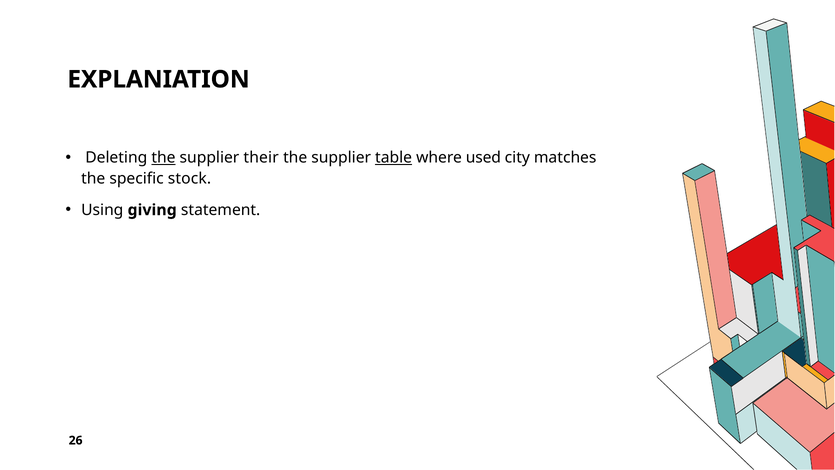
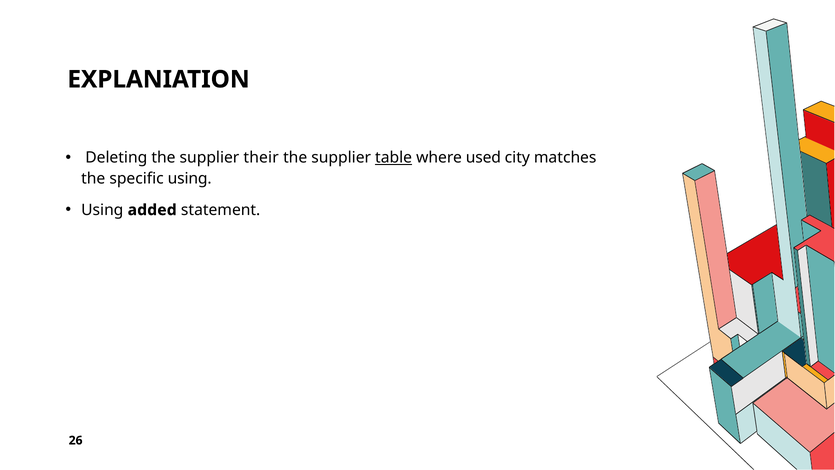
the underline: present -> none (163, 158)
specific stock: stock -> using (190, 179)
giving: giving -> added (152, 210)
